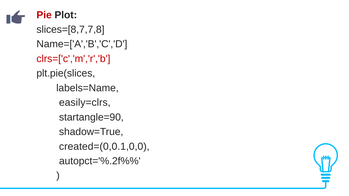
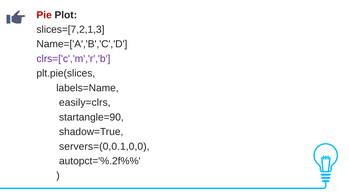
slices=[8,7,7,8: slices=[8,7,7,8 -> slices=[7,2,1,3 (70, 30)
clrs=['c','m','r','b colour: red -> purple (73, 59)
created=(0,0.1,0,0: created=(0,0.1,0,0 -> servers=(0,0.1,0,0 (104, 147)
